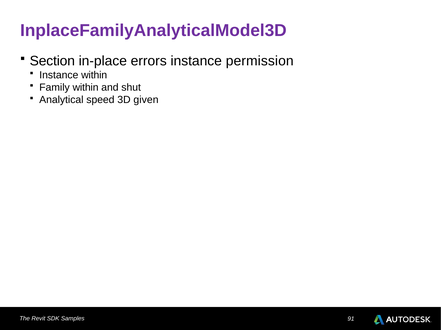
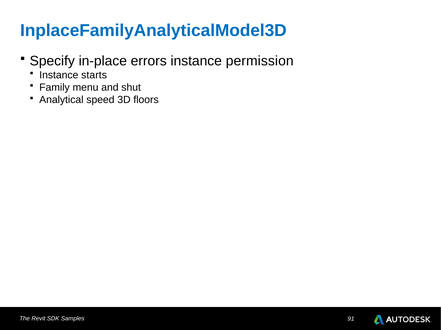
InplaceFamilyAnalyticalModel3D colour: purple -> blue (153, 31)
Section: Section -> Specify (52, 61)
Instance within: within -> starts (94, 75)
Family within: within -> menu (86, 88)
given: given -> floors (146, 100)
